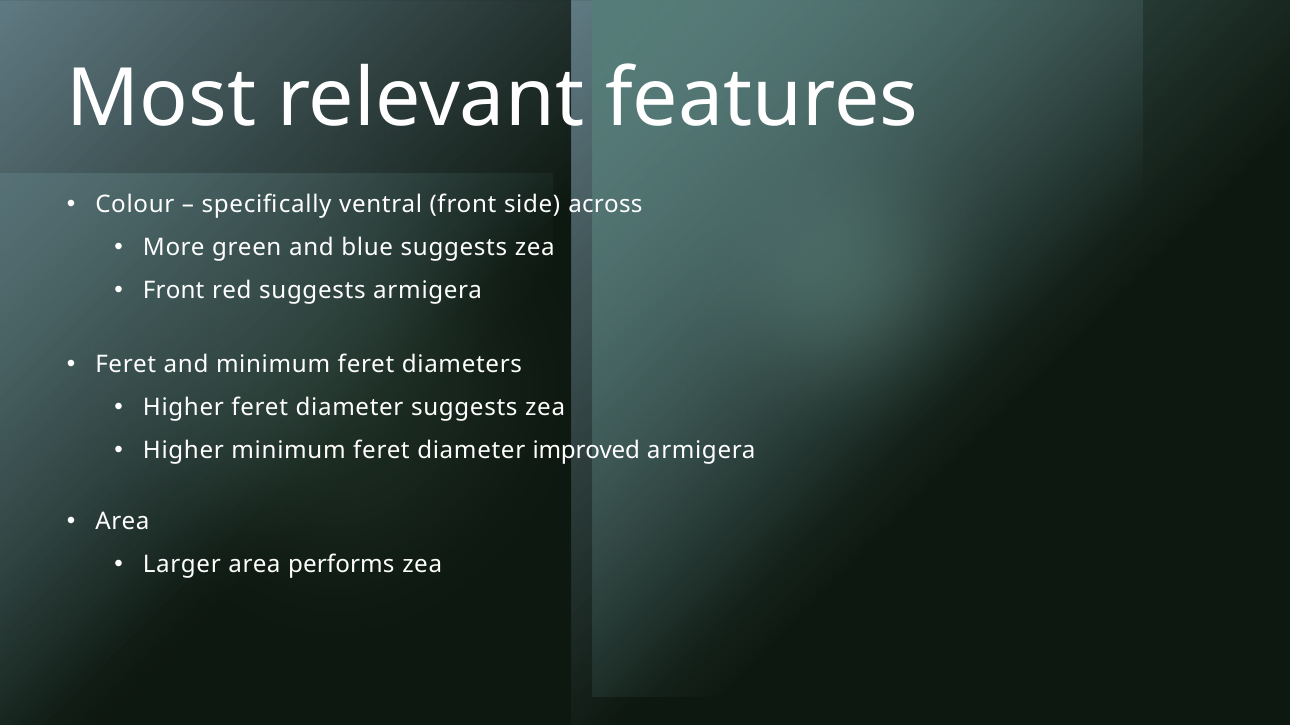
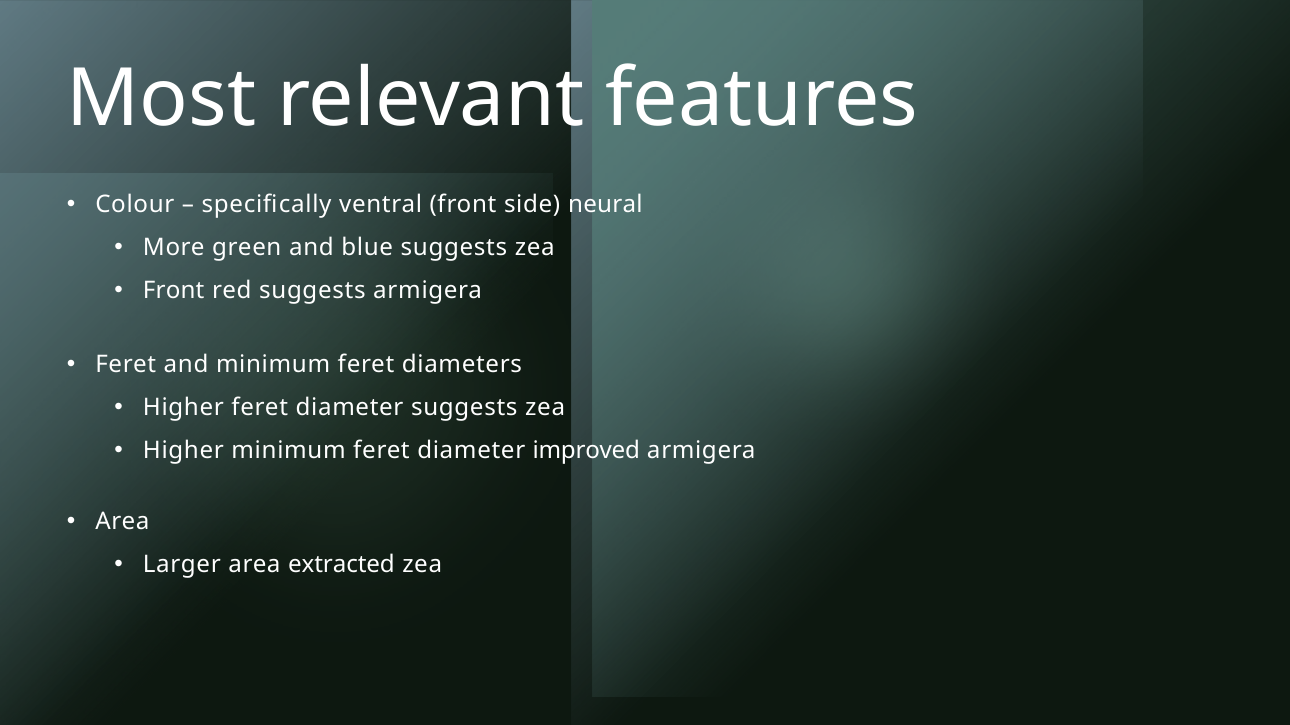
across: across -> neural (605, 205)
performs: performs -> extracted (341, 565)
